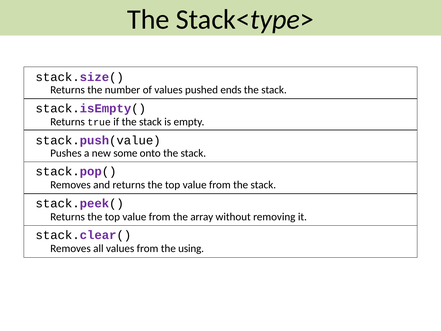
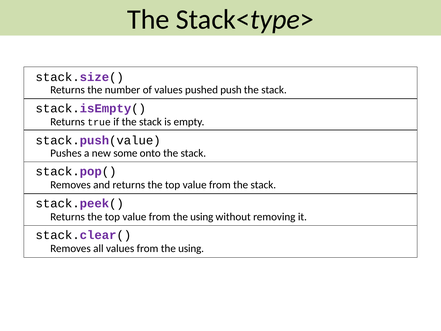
ends: ends -> push (231, 90)
value from the array: array -> using (202, 217)
